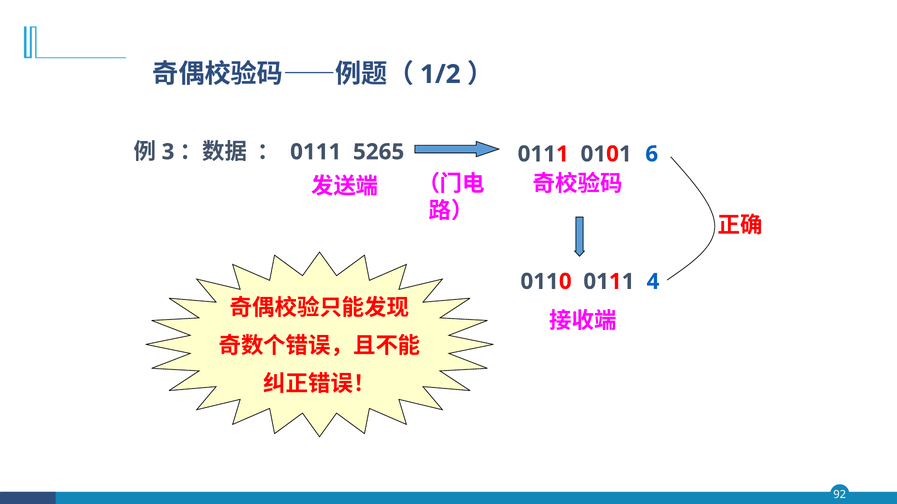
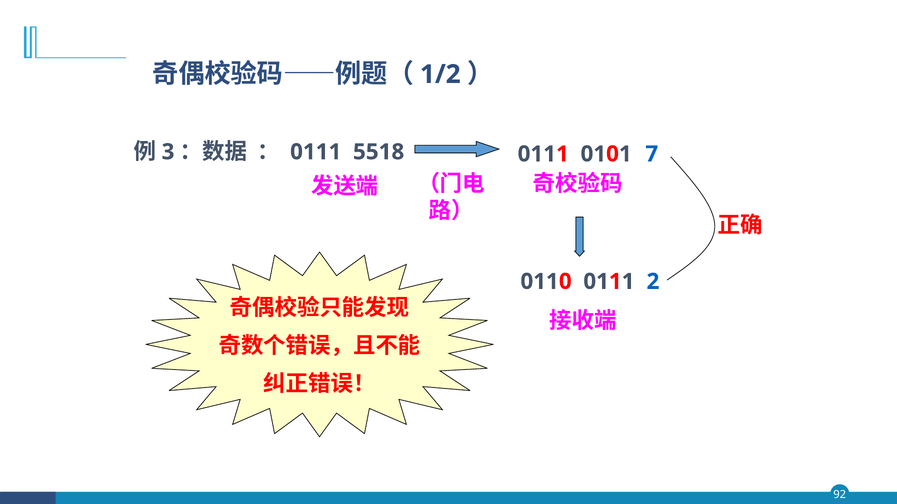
5265: 5265 -> 5518 (379, 152)
6: 6 -> 7 (652, 154)
4: 4 -> 2 (653, 282)
